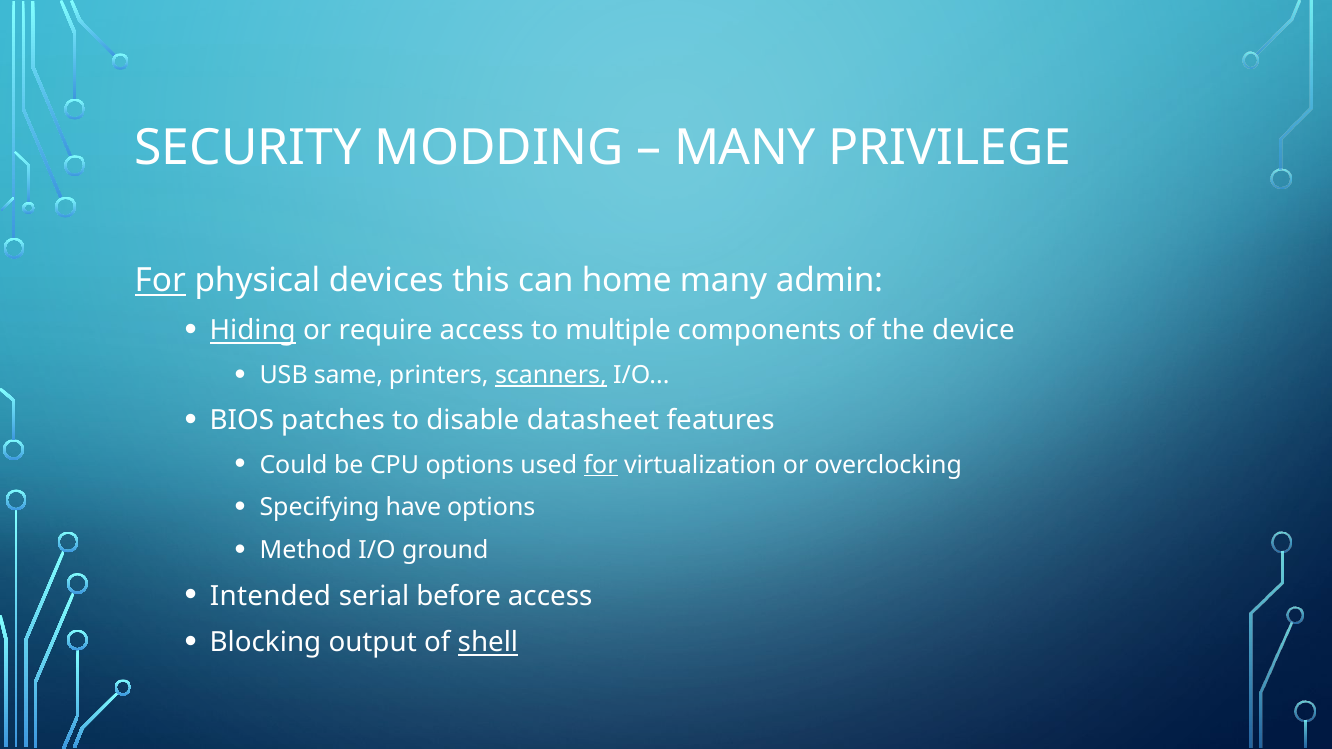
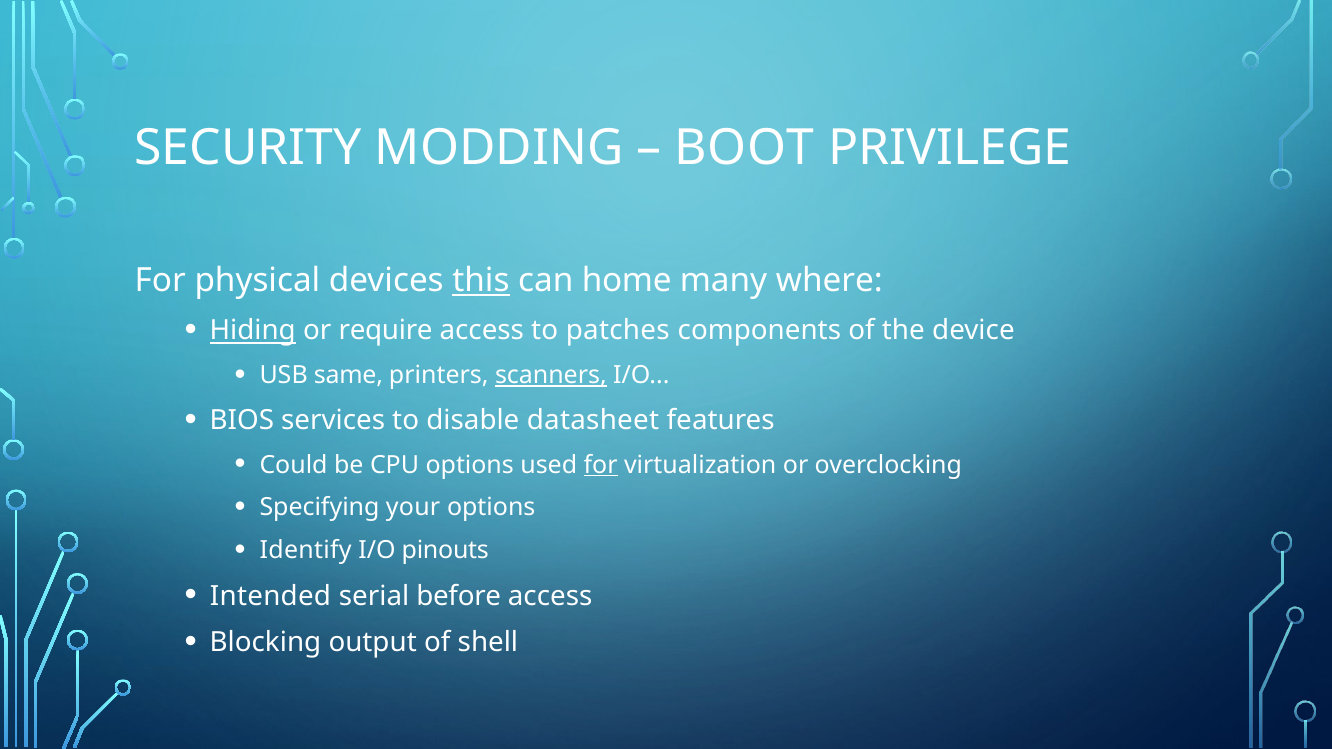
MANY: MANY -> BOOT (745, 148)
For underline: present -> none (160, 281)
this underline: none -> present (481, 281)
admin: admin -> where (829, 281)
multiple: multiple -> patches (618, 331)
patches: patches -> services (333, 421)
have: have -> your (413, 508)
Method: Method -> Identify (306, 551)
ground: ground -> pinouts (445, 551)
shell underline: present -> none (488, 643)
